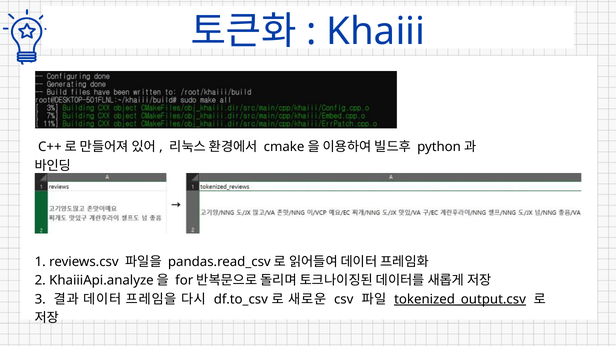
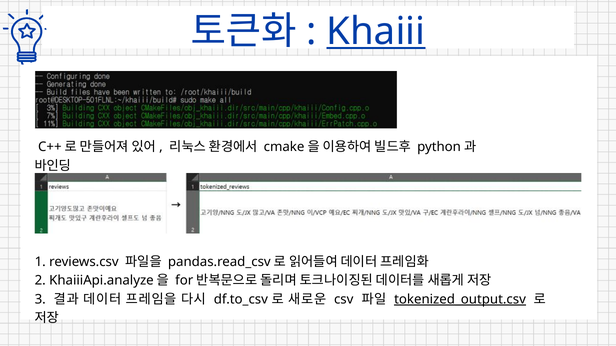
Khaiii underline: none -> present (376, 32)
